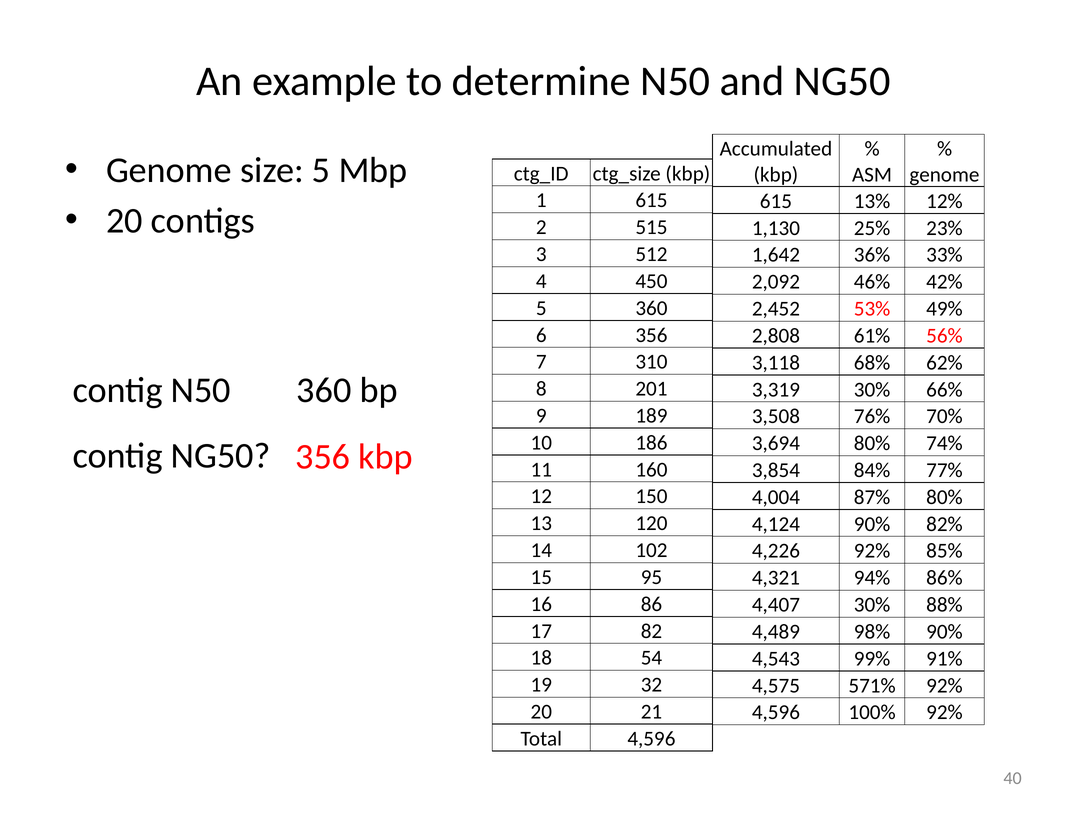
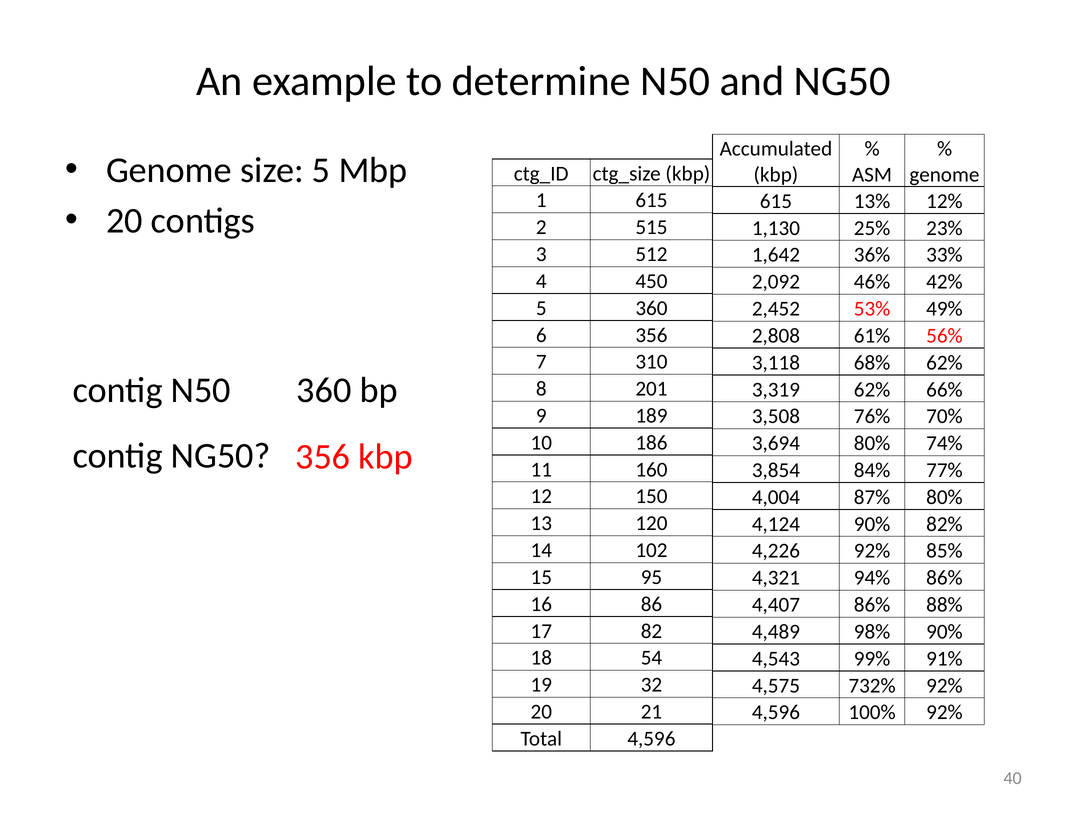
3,319 30%: 30% -> 62% (872, 390)
4,407 30%: 30% -> 86% (872, 605)
571%: 571% -> 732% (872, 686)
